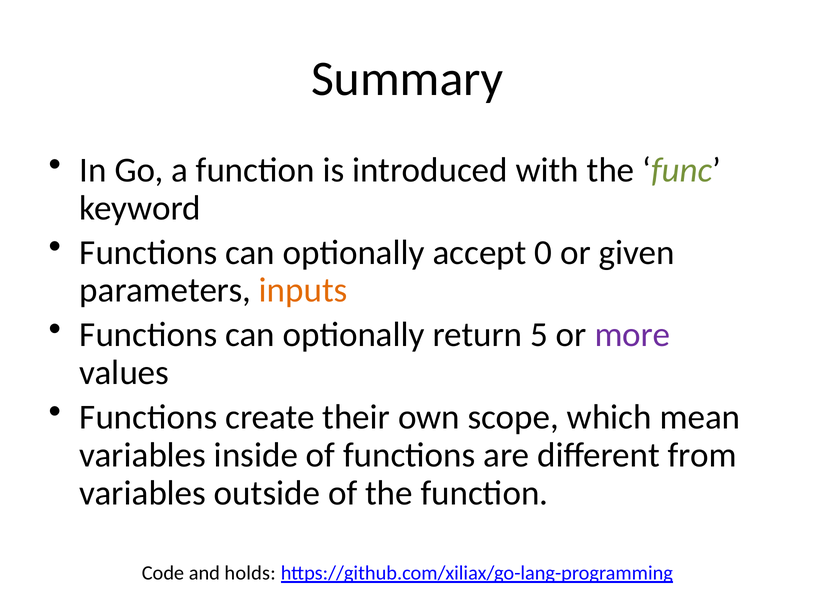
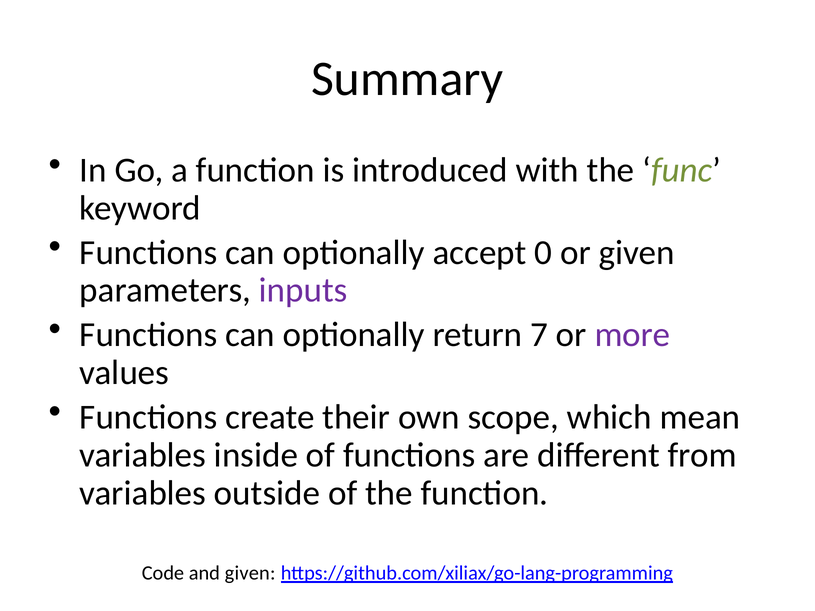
inputs colour: orange -> purple (303, 291)
5: 5 -> 7 (539, 335)
and holds: holds -> given (250, 573)
